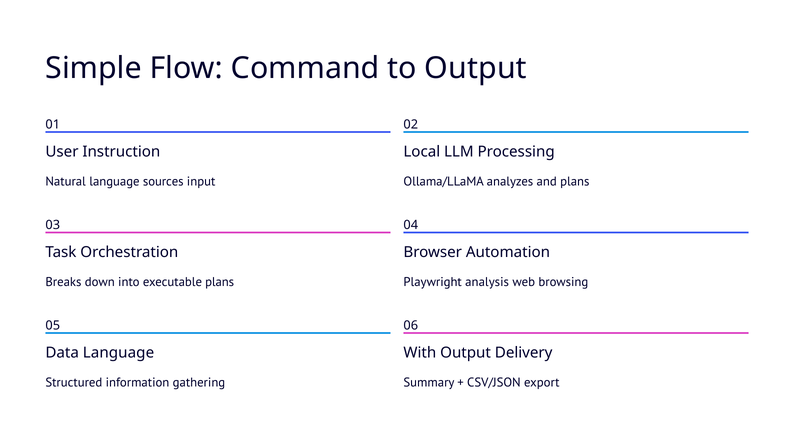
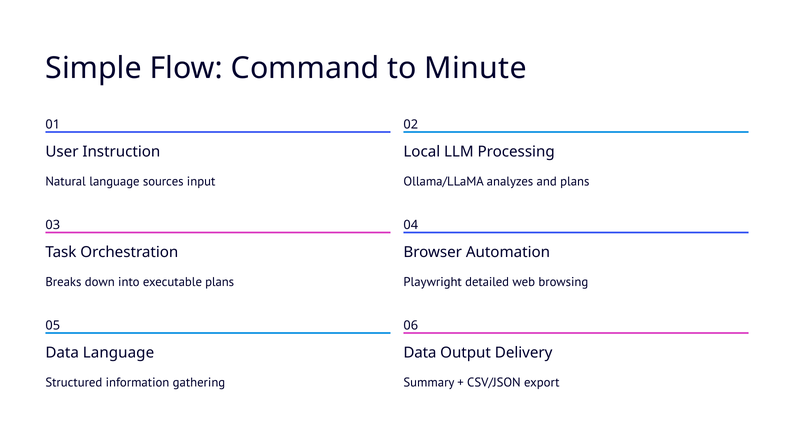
to Output: Output -> Minute (476, 69)
analysis: analysis -> detailed (487, 283)
With: With -> Data (420, 353)
